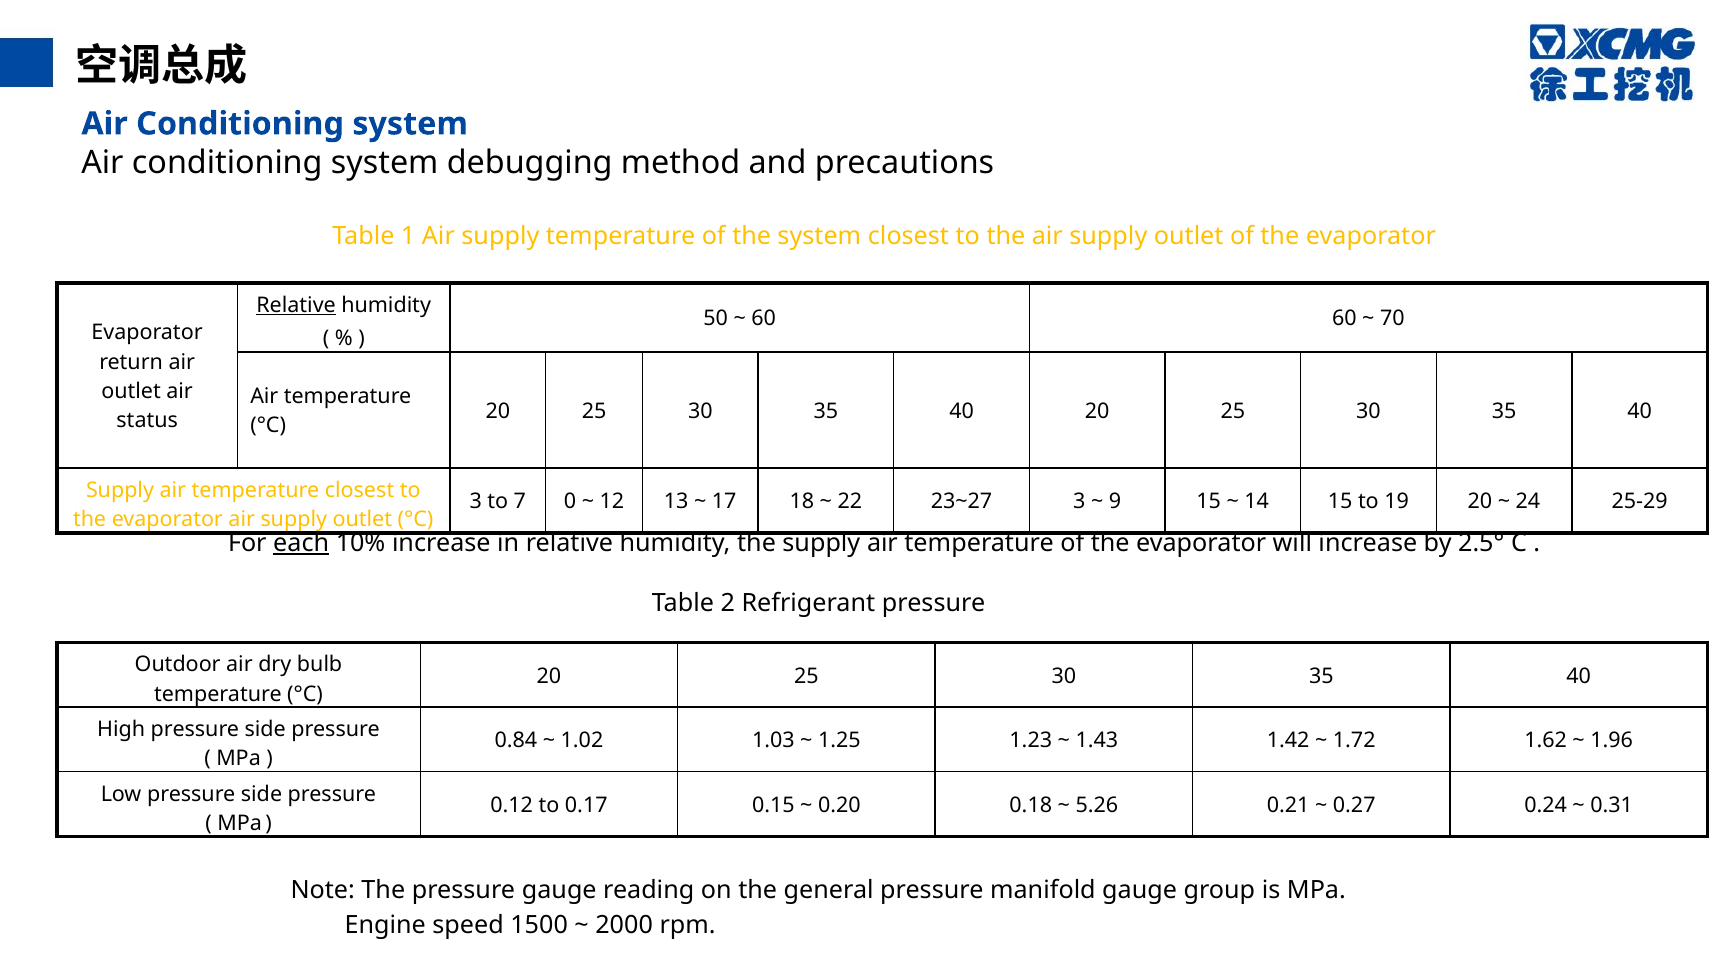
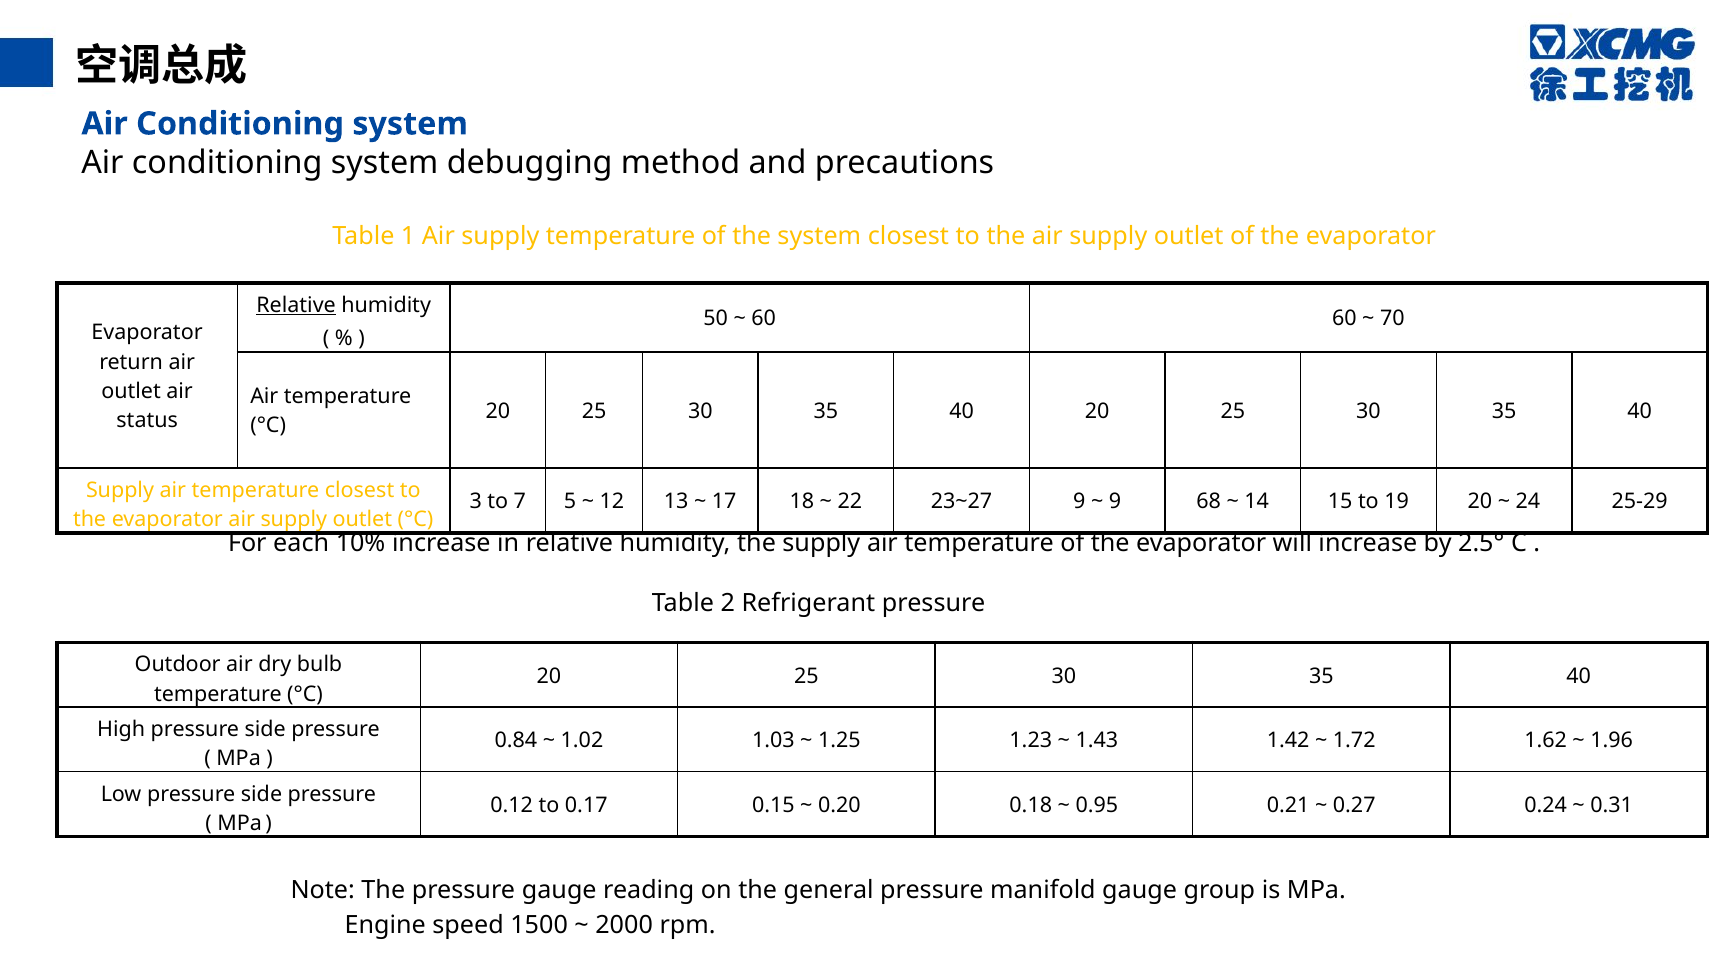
0: 0 -> 5 (570, 502)
23~27 3: 3 -> 9 (1079, 502)
9 15: 15 -> 68 (1209, 502)
each underline: present -> none (301, 543)
5.26: 5.26 -> 0.95 (1097, 805)
